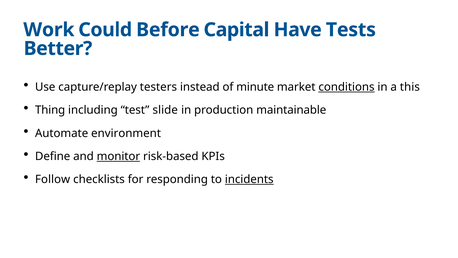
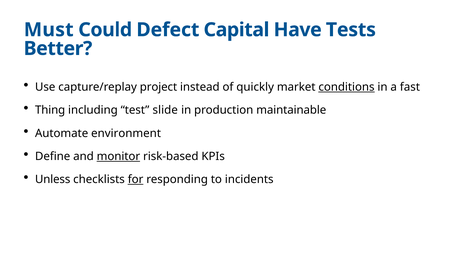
Work: Work -> Must (49, 30)
Before: Before -> Defect (168, 30)
testers: testers -> project (158, 87)
minute: minute -> quickly (255, 87)
this: this -> fast (410, 87)
Follow: Follow -> Unless (53, 179)
for underline: none -> present (136, 179)
incidents underline: present -> none (249, 179)
